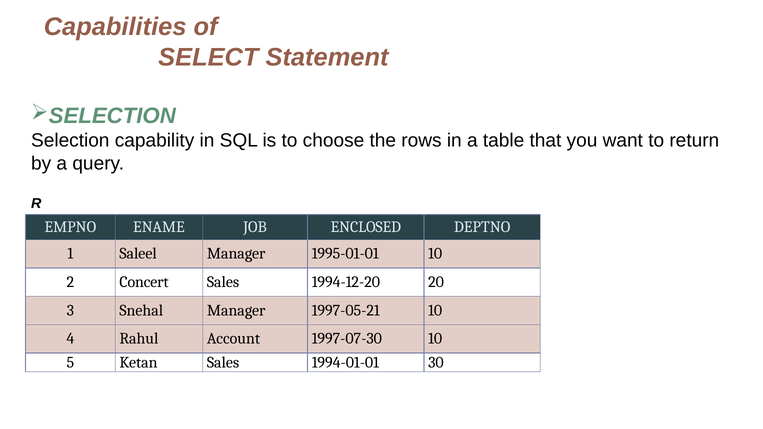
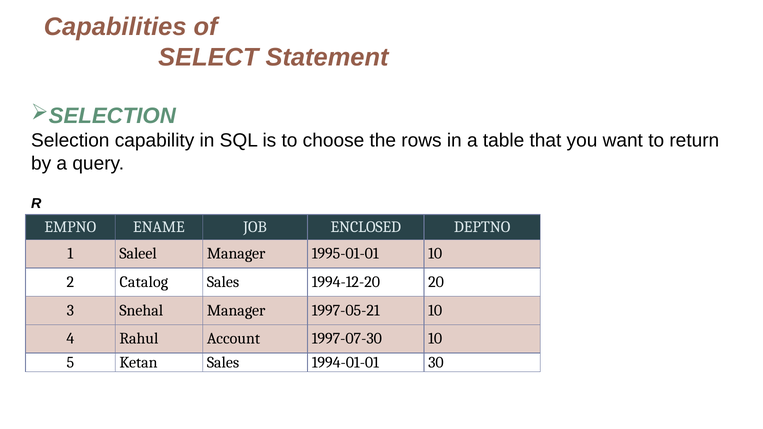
Concert: Concert -> Catalog (144, 282)
